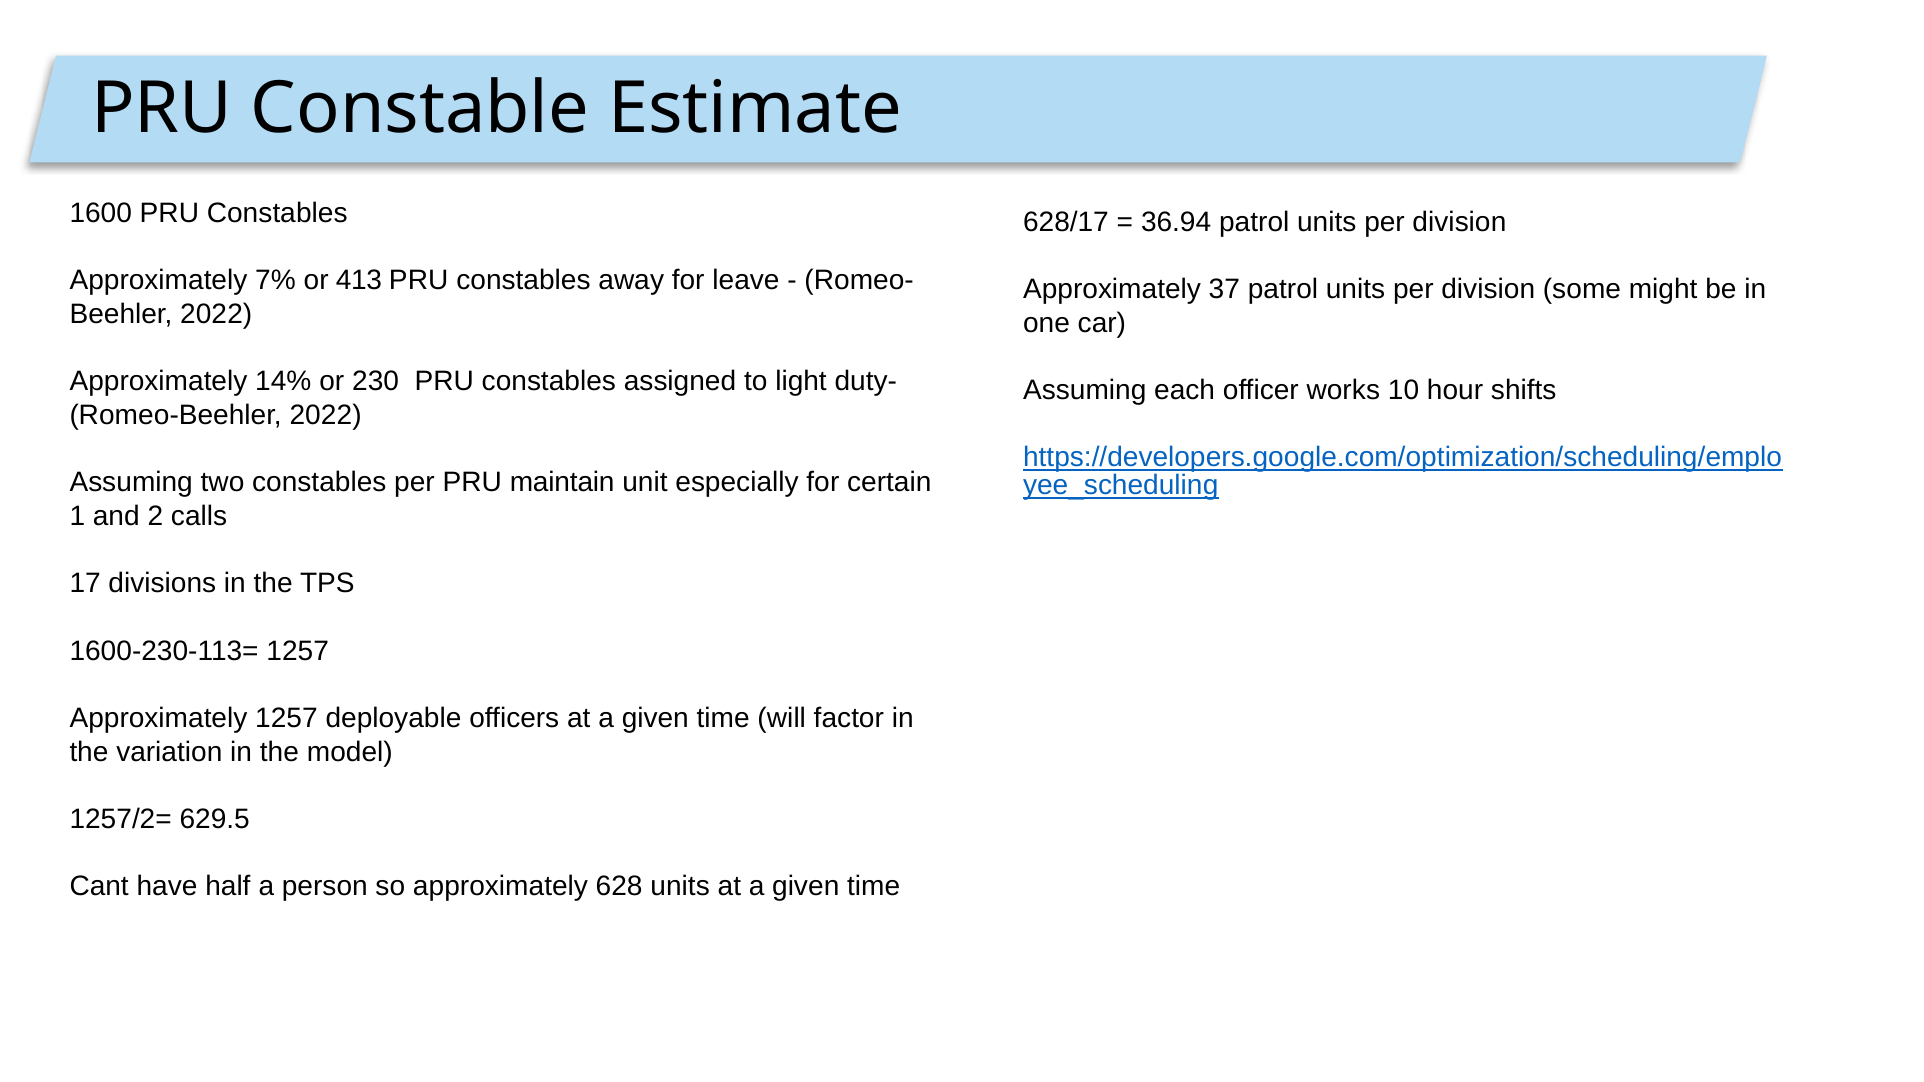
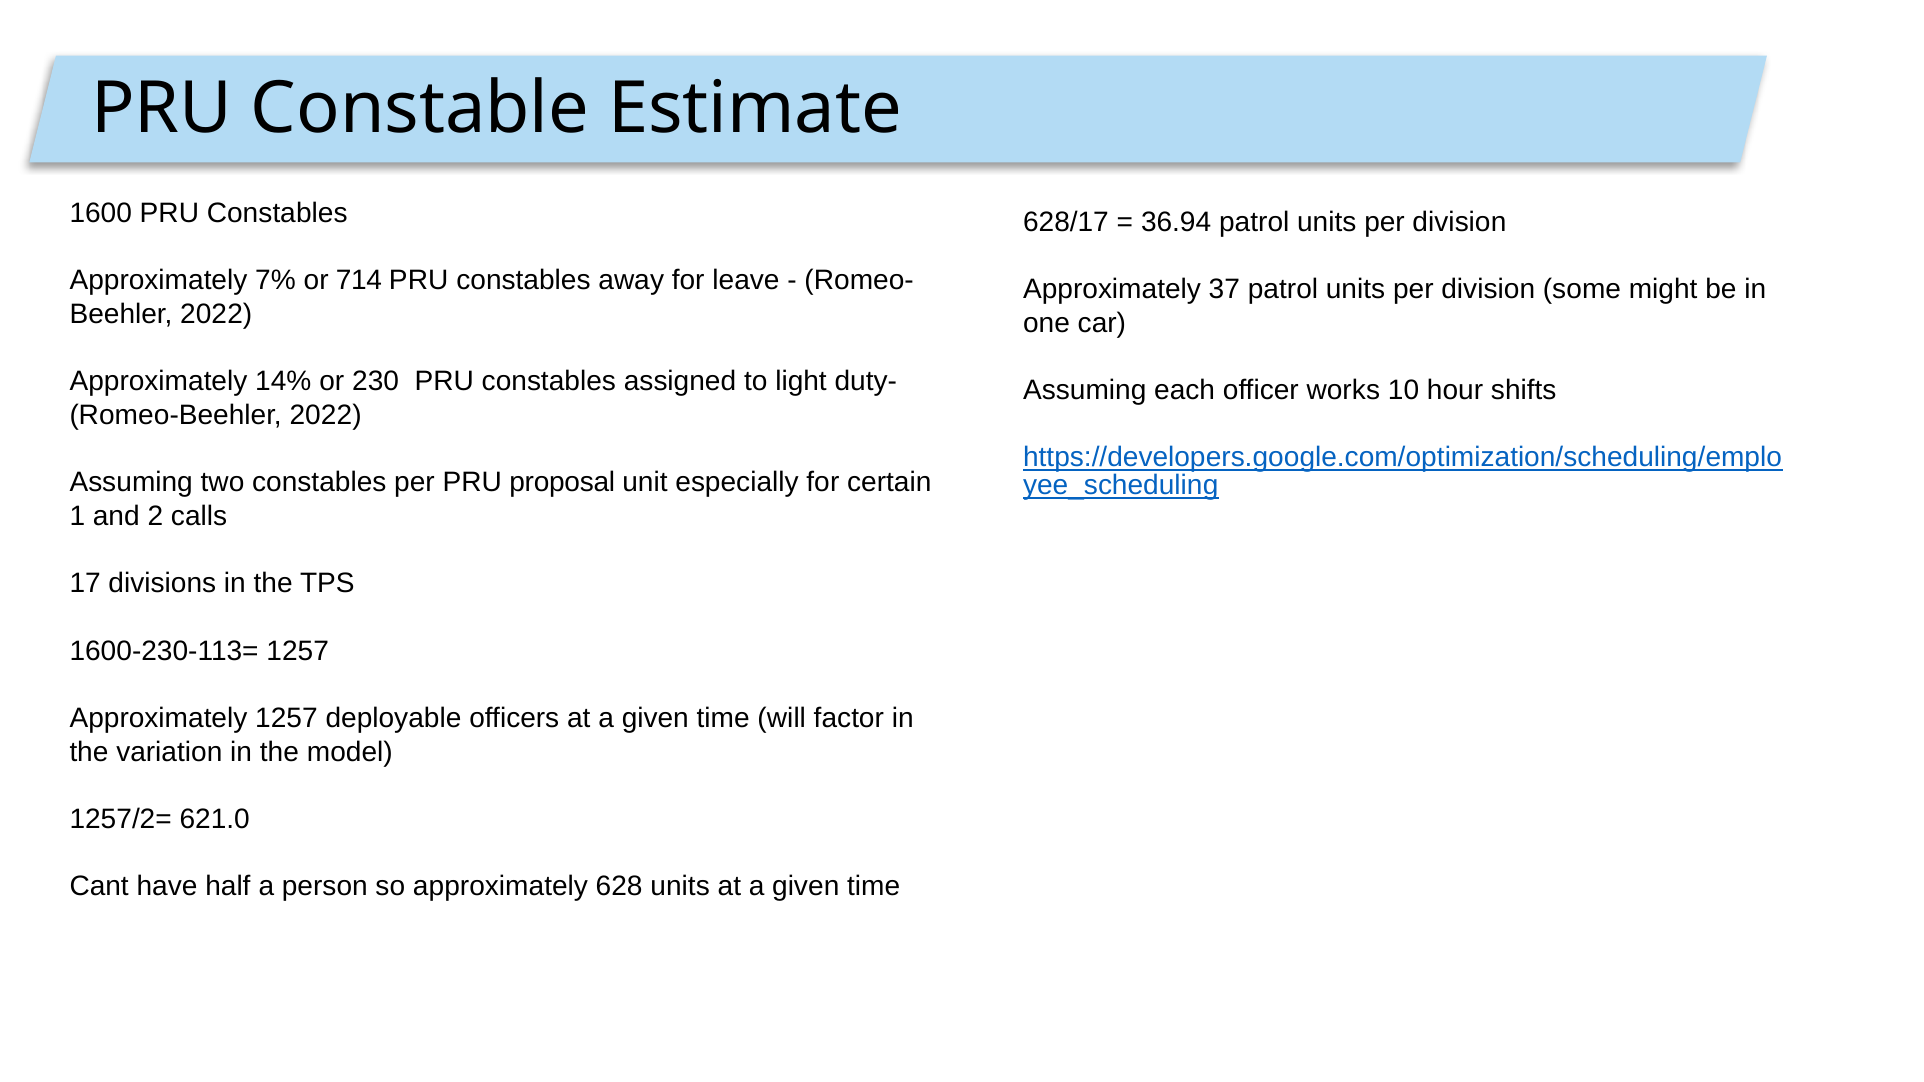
413: 413 -> 714 (359, 280)
maintain: maintain -> proposal (562, 483)
629.5: 629.5 -> 621.0 (215, 819)
